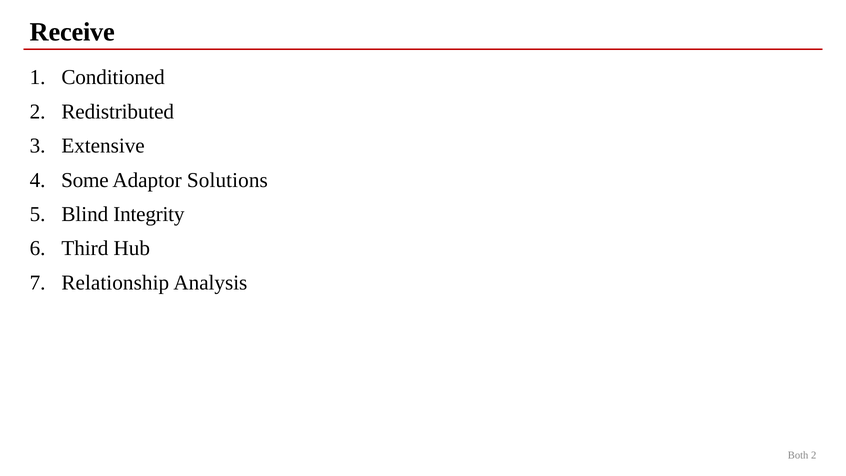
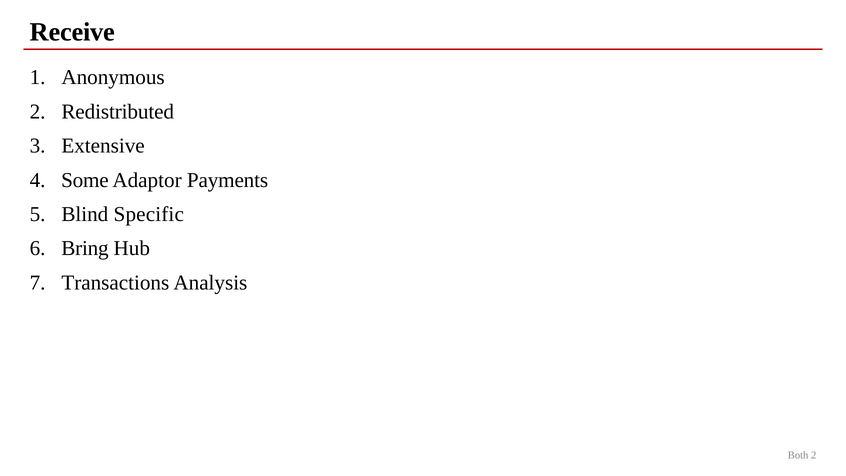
Conditioned: Conditioned -> Anonymous (113, 77)
Solutions: Solutions -> Payments (228, 180)
Integrity: Integrity -> Specific (149, 214)
Third: Third -> Bring (85, 248)
Relationship: Relationship -> Transactions (115, 283)
